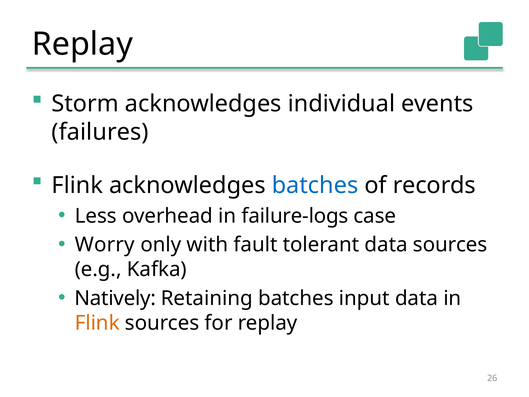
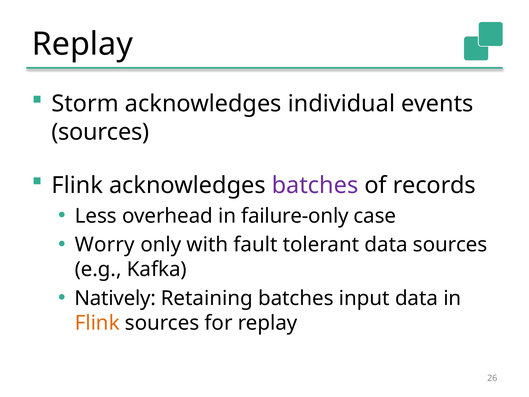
failures: failures -> sources (100, 132)
batches colour: blue -> purple (315, 185)
failure-logs: failure-logs -> failure-only (295, 216)
